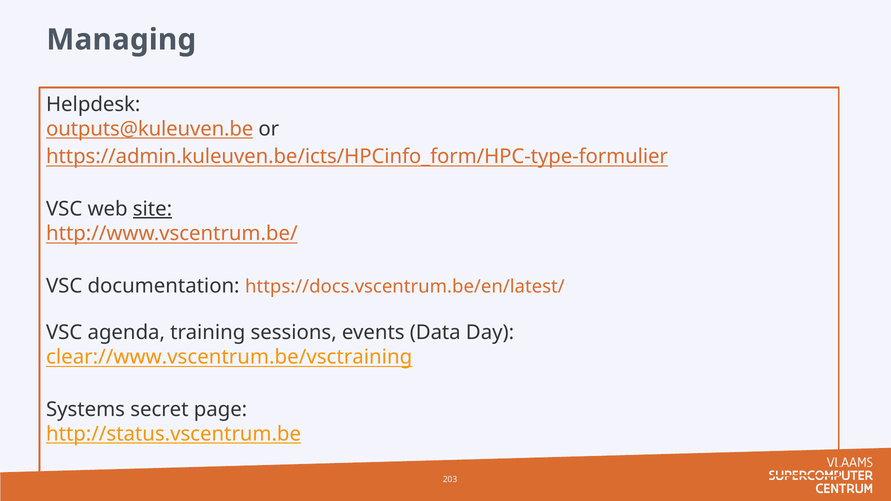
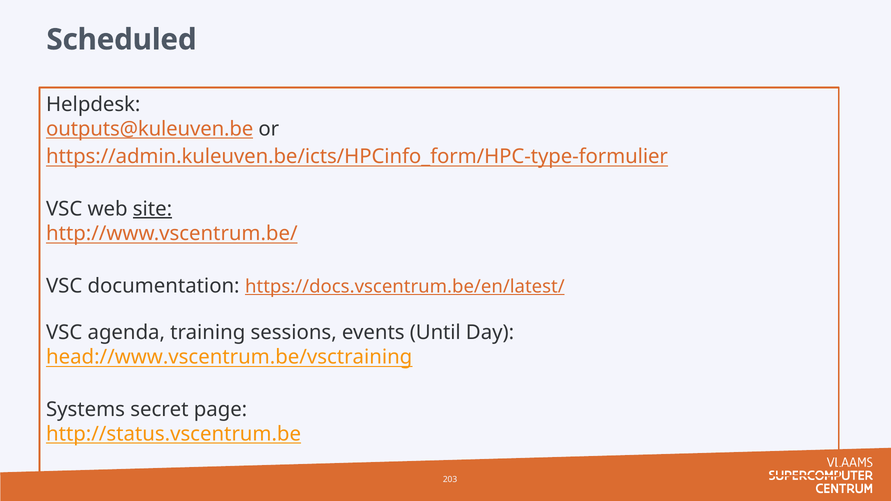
Managing: Managing -> Scheduled (121, 40)
https://docs.vscentrum.be/en/latest/ underline: none -> present (405, 287)
Data: Data -> Until (435, 333)
clear://www.vscentrum.be/vsctraining: clear://www.vscentrum.be/vsctraining -> head://www.vscentrum.be/vsctraining (229, 357)
